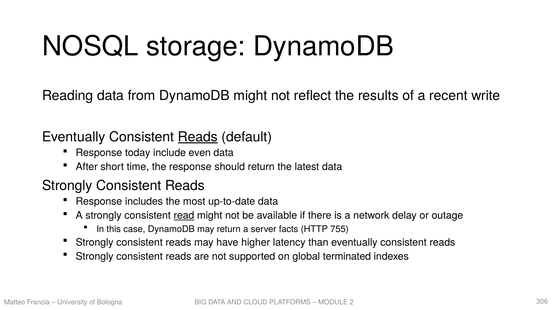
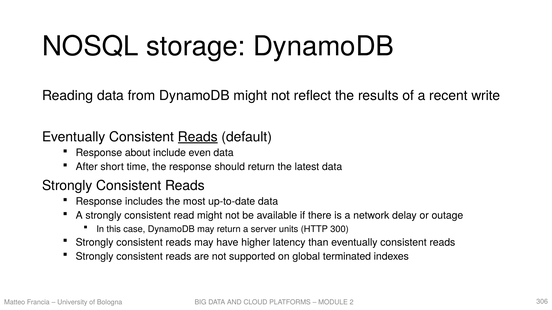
today: today -> about (138, 153)
read underline: present -> none (184, 216)
facts: facts -> units (289, 229)
755: 755 -> 300 (339, 229)
